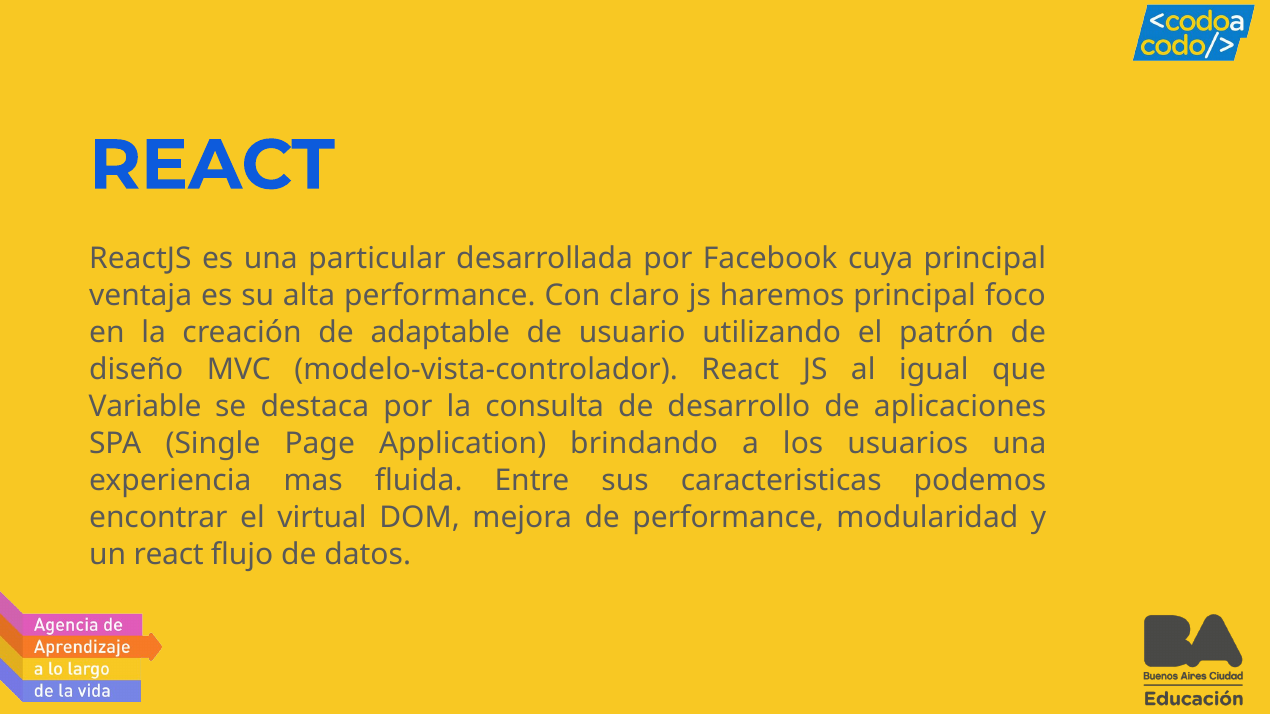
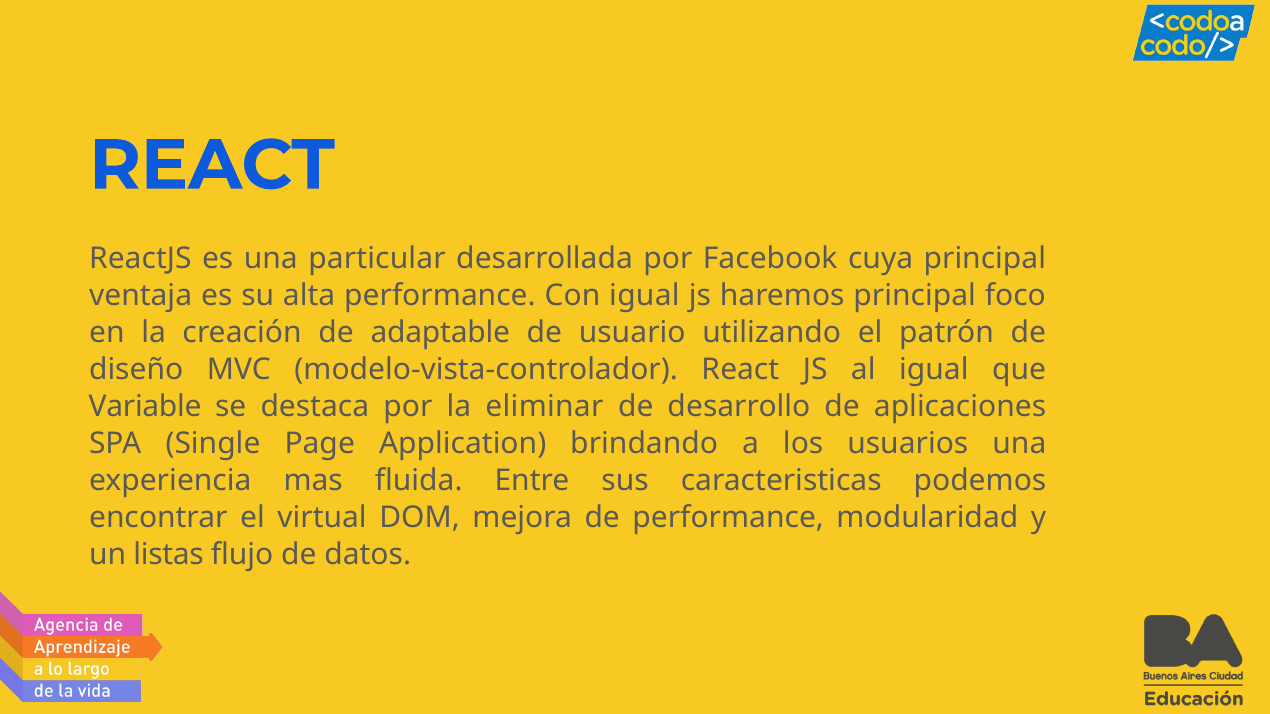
Con claro: claro -> igual (644, 296)
consulta: consulta -> eliminar (544, 407)
un react: react -> listas (169, 555)
